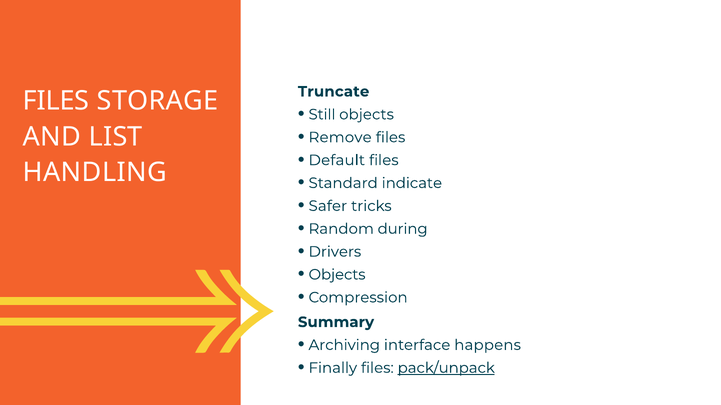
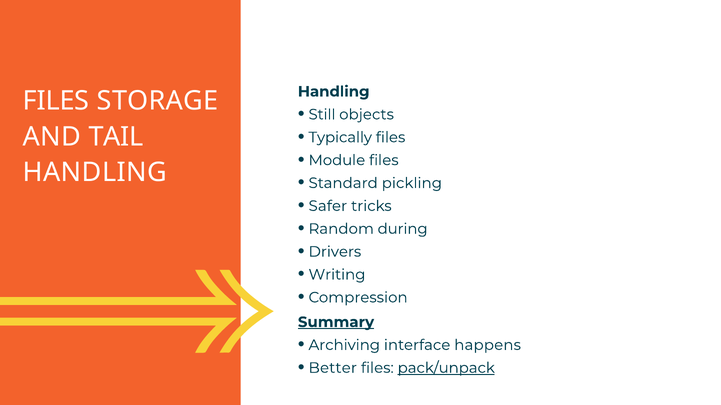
Truncate: Truncate -> Handling (334, 92)
Remove: Remove -> Typically (340, 138)
LIST: LIST -> TAIL (116, 137)
Default: Default -> Module (337, 160)
indicate: indicate -> pickling (412, 183)
Objects: Objects -> Writing (337, 275)
Summary underline: none -> present (336, 323)
Finally: Finally -> Better (333, 368)
